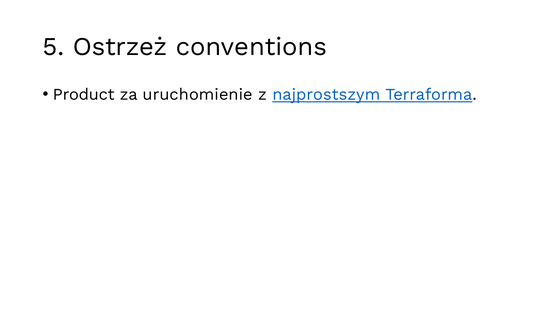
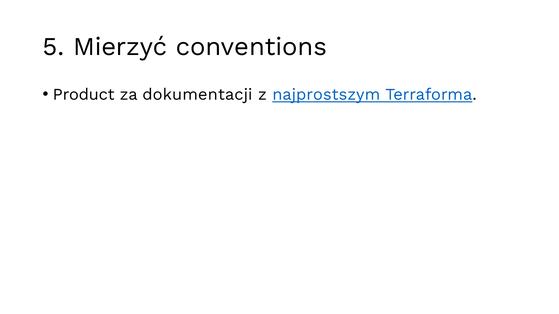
Ostrzeż: Ostrzeż -> Mierzyć (120, 47)
uruchomienie: uruchomienie -> dokumentacji (198, 95)
